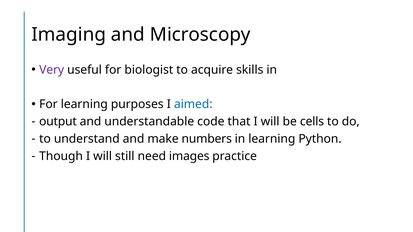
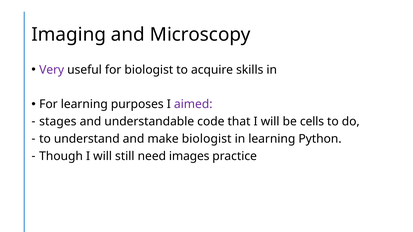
aimed colour: blue -> purple (193, 104)
output: output -> stages (58, 122)
make numbers: numbers -> biologist (207, 139)
